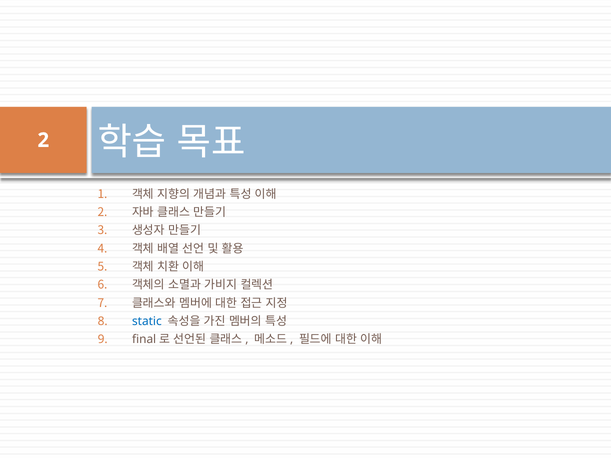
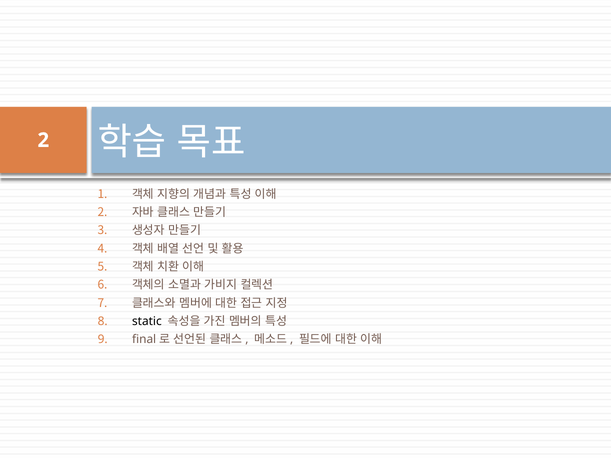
static colour: blue -> black (147, 322)
